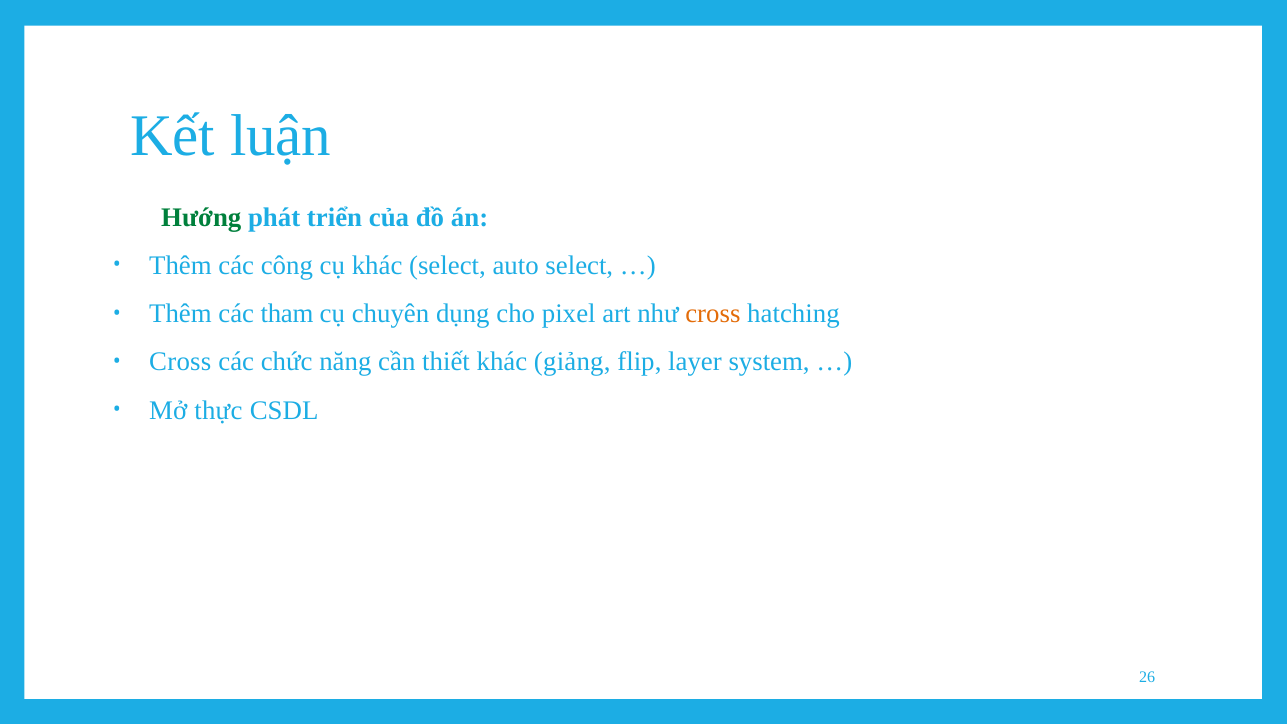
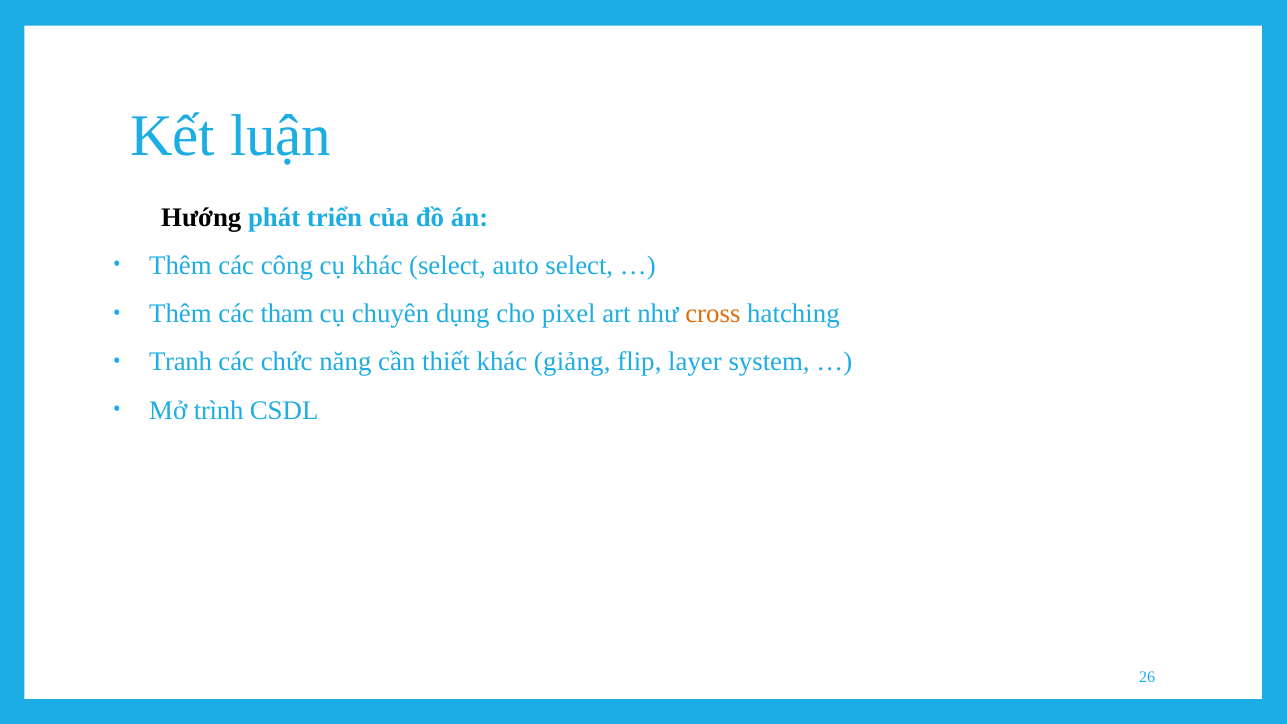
Hướng colour: green -> black (201, 217)
Cross: Cross -> Tranh (181, 362)
thực: thực -> trình (219, 410)
